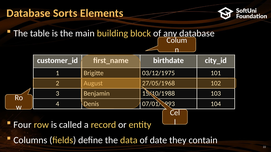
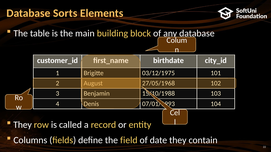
Four: Four -> They (23, 125)
data: data -> field (129, 141)
